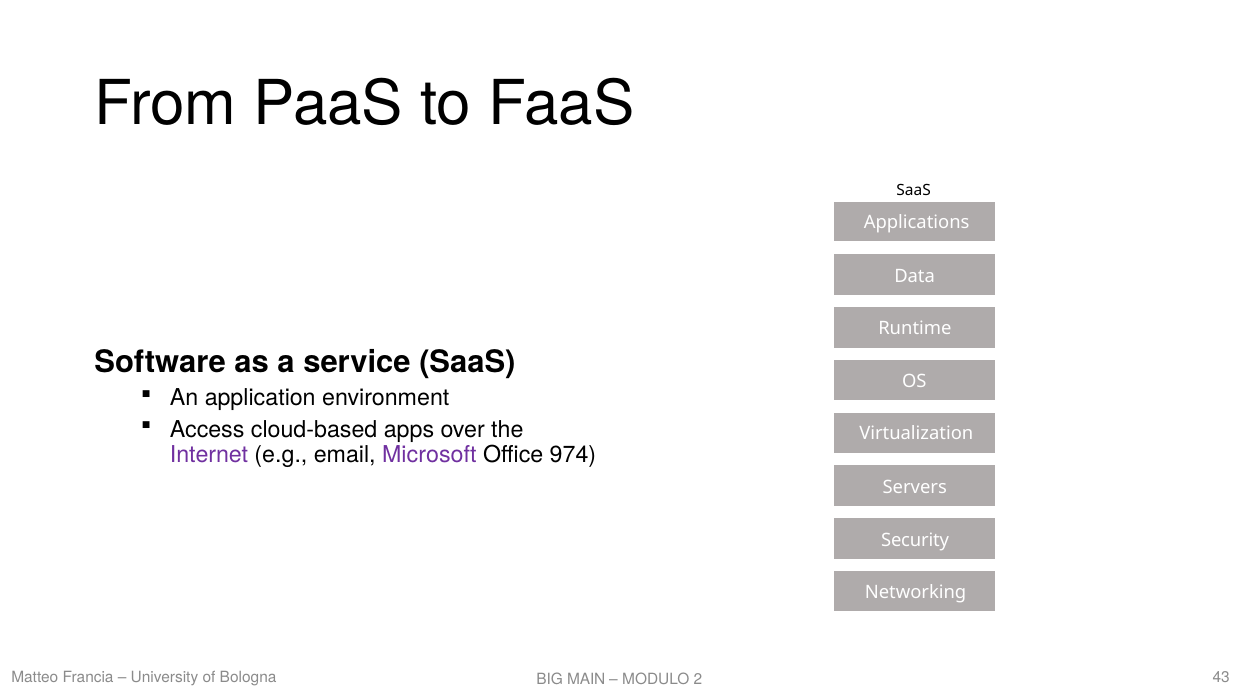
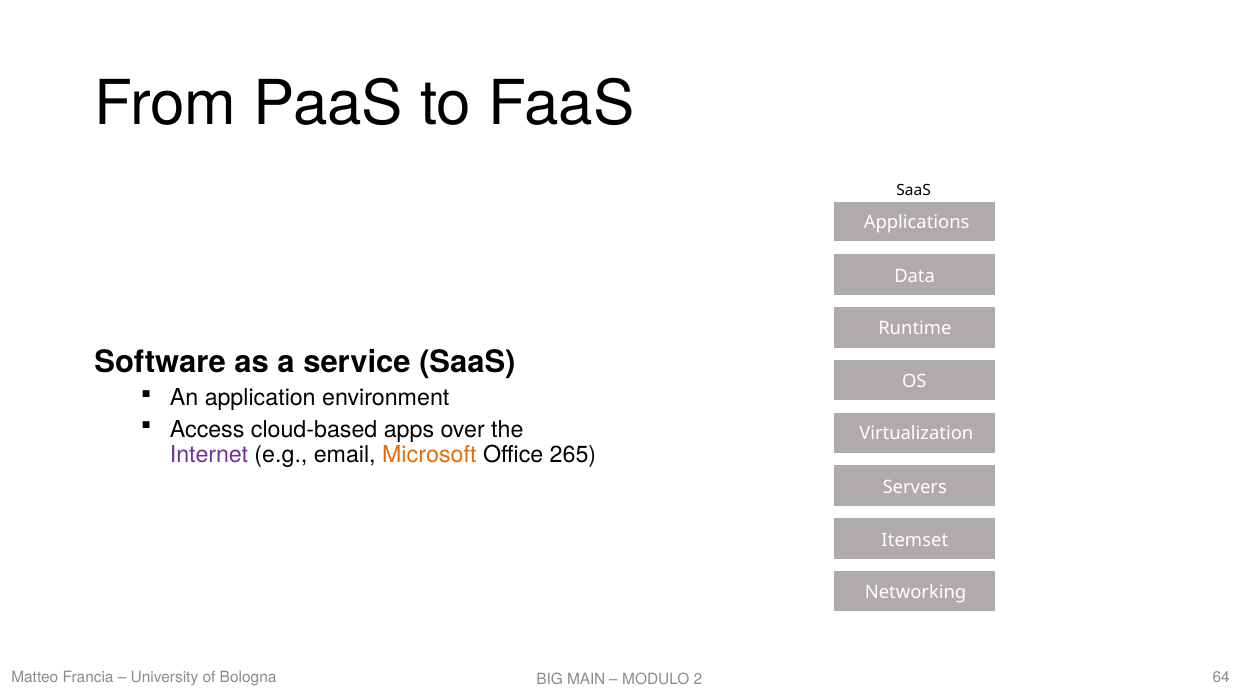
Microsoft colour: purple -> orange (429, 455)
974: 974 -> 265 (573, 455)
Security: Security -> Itemset (915, 540)
43: 43 -> 64 (1221, 678)
